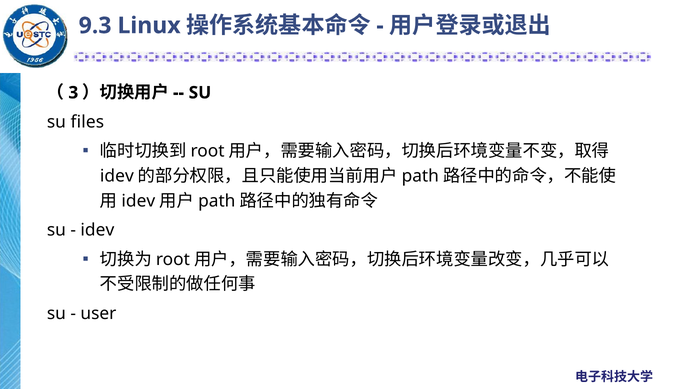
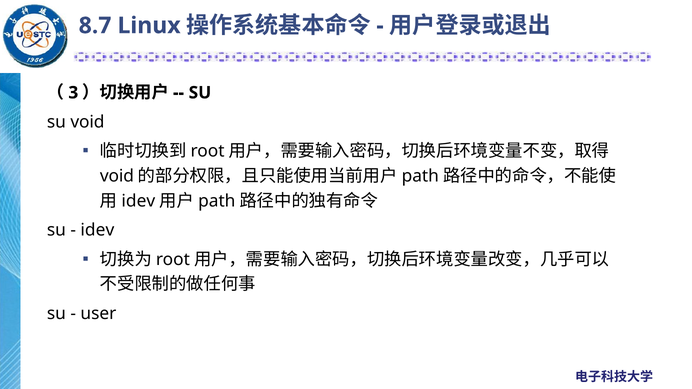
9.3: 9.3 -> 8.7 (95, 26)
su files: files -> void (87, 122)
idev: idev -> void (117, 176)
